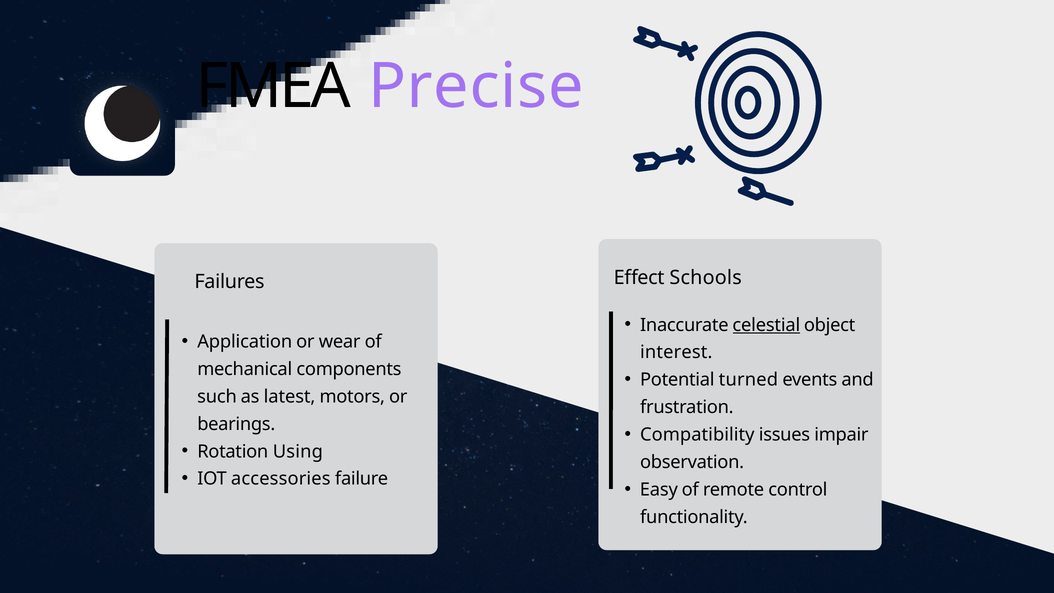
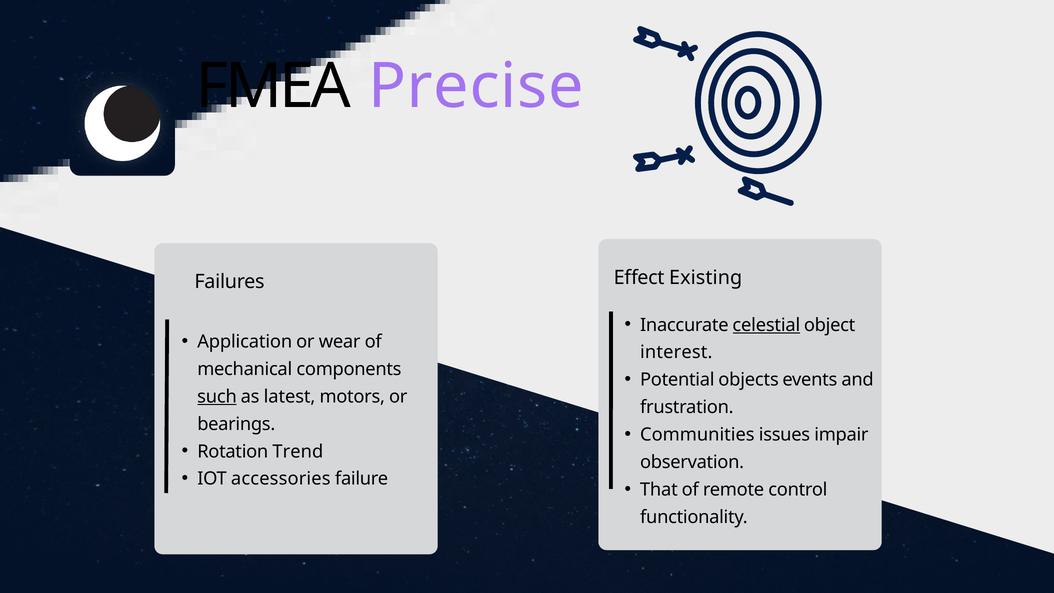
Schools: Schools -> Existing (706, 278)
turned: turned -> objects (749, 380)
such underline: none -> present (217, 396)
Compatibility: Compatibility -> Communities (697, 435)
Using: Using -> Trend (298, 451)
Easy: Easy -> That (659, 490)
